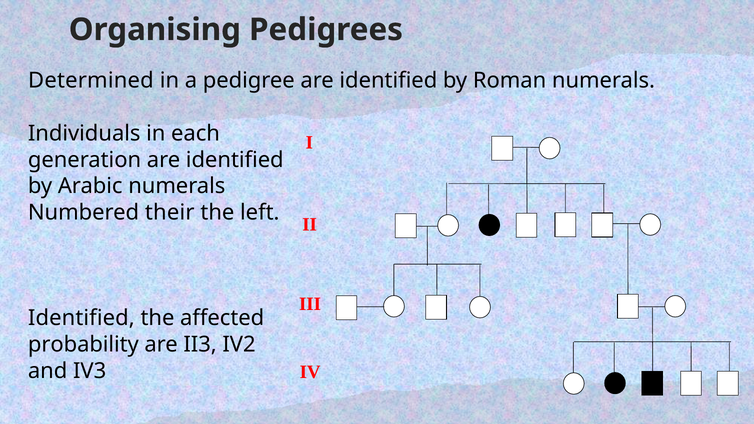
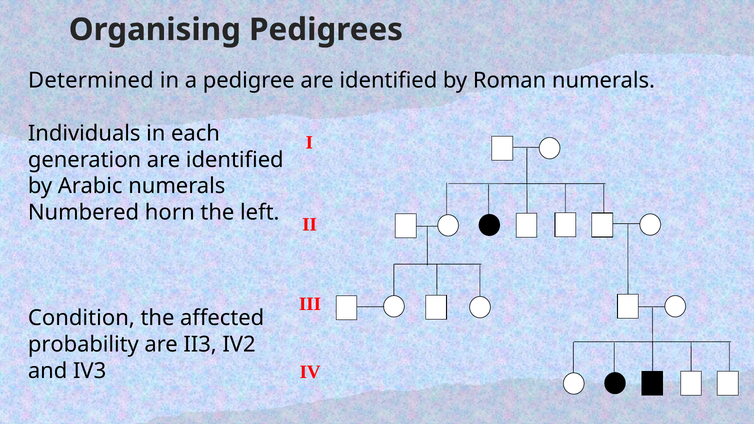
their: their -> horn (170, 213)
Identified: Identified -> Condition (81, 318)
